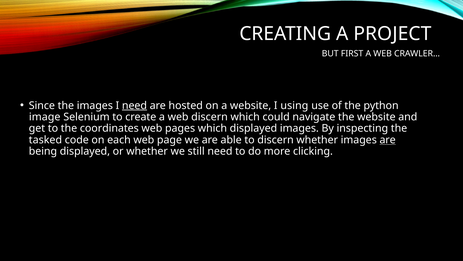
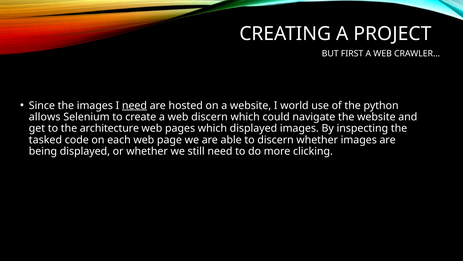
using: using -> world (294, 105)
image: image -> allows (45, 117)
coordinates: coordinates -> architecture (109, 128)
are underline: present -> none (388, 140)
